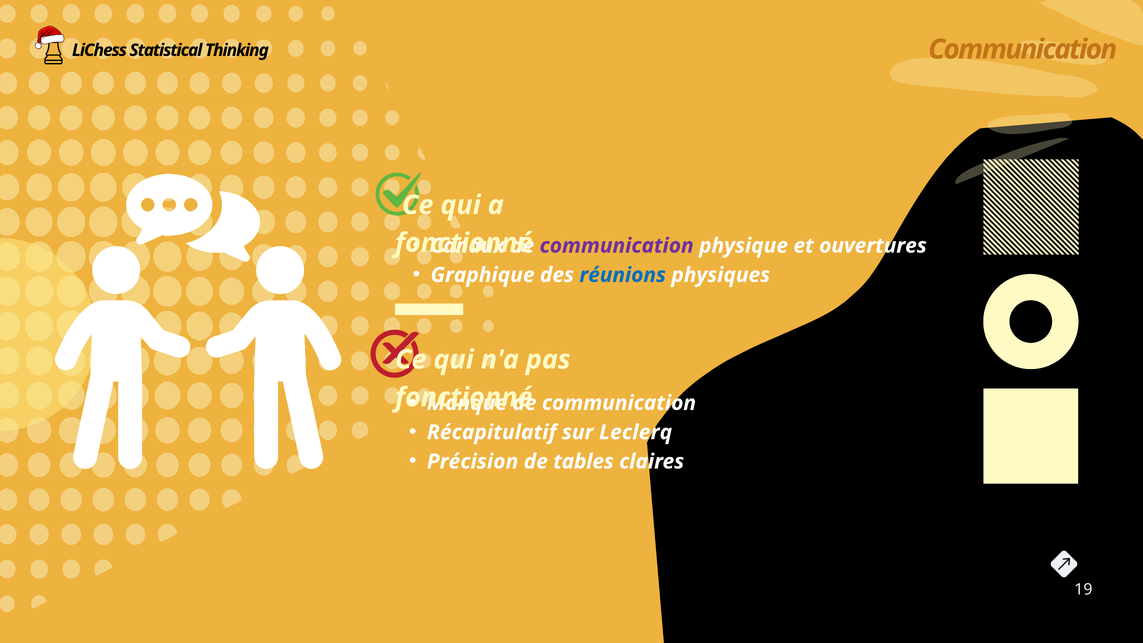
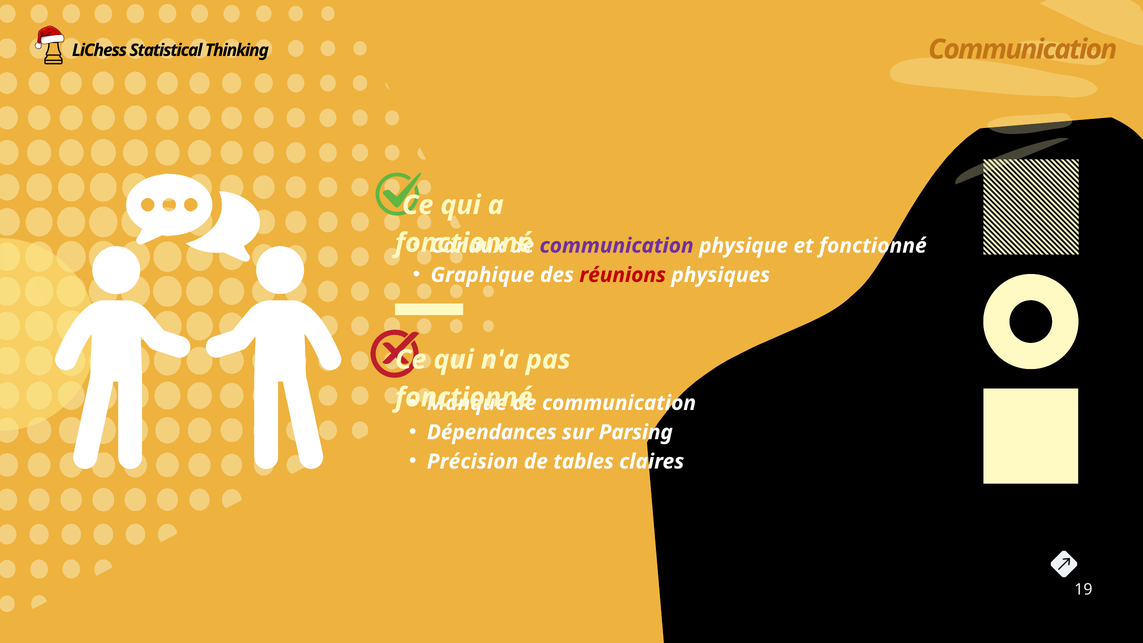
et ouvertures: ouvertures -> fonctionné (873, 246)
réunions colour: blue -> red (623, 275)
Récapitulatif: Récapitulatif -> Dépendances (492, 432)
Leclerq: Leclerq -> Parsing (636, 432)
